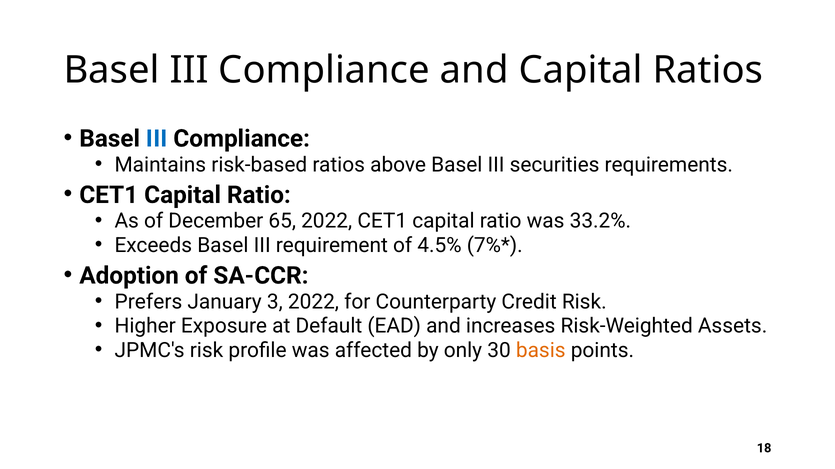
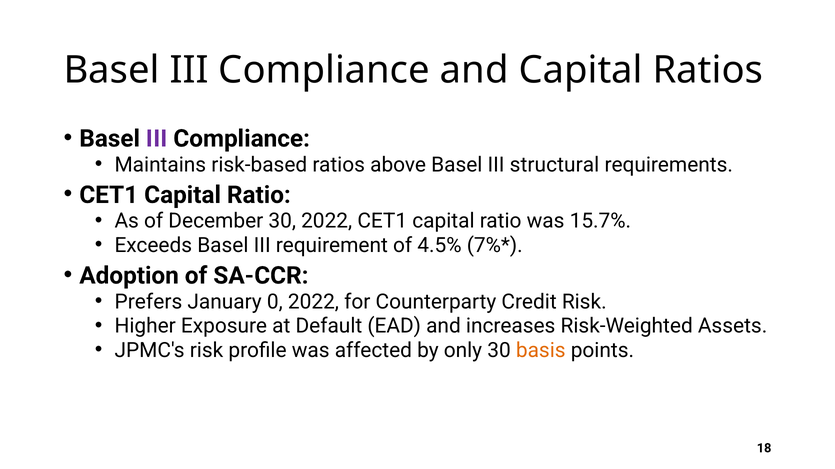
III colour: blue -> purple (157, 139)
securities: securities -> structural (554, 165)
December 65: 65 -> 30 (282, 221)
33.2%: 33.2% -> 15.7% (600, 221)
3: 3 -> 0 (275, 302)
